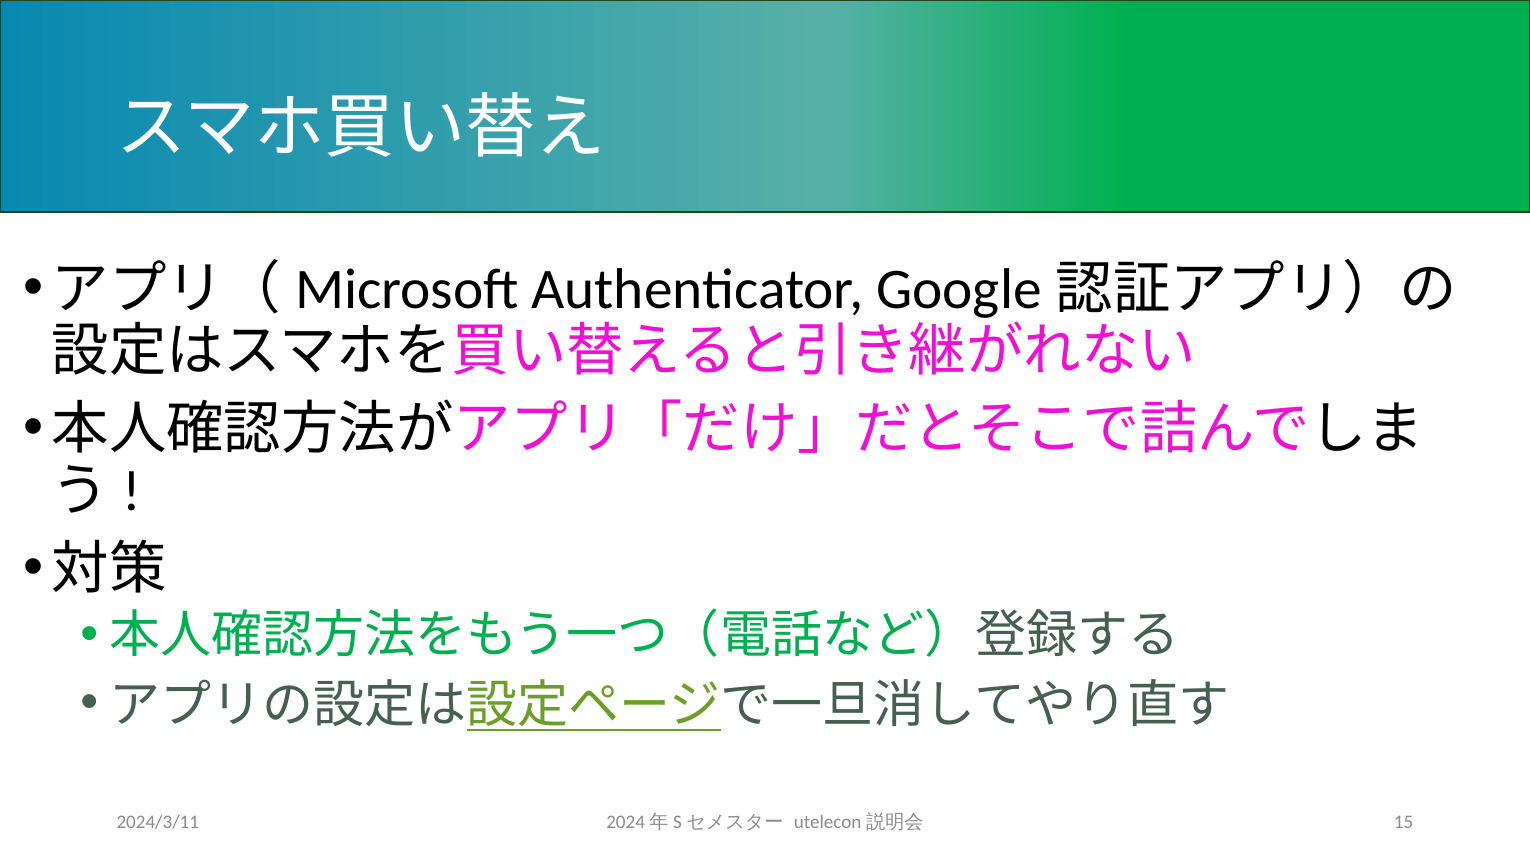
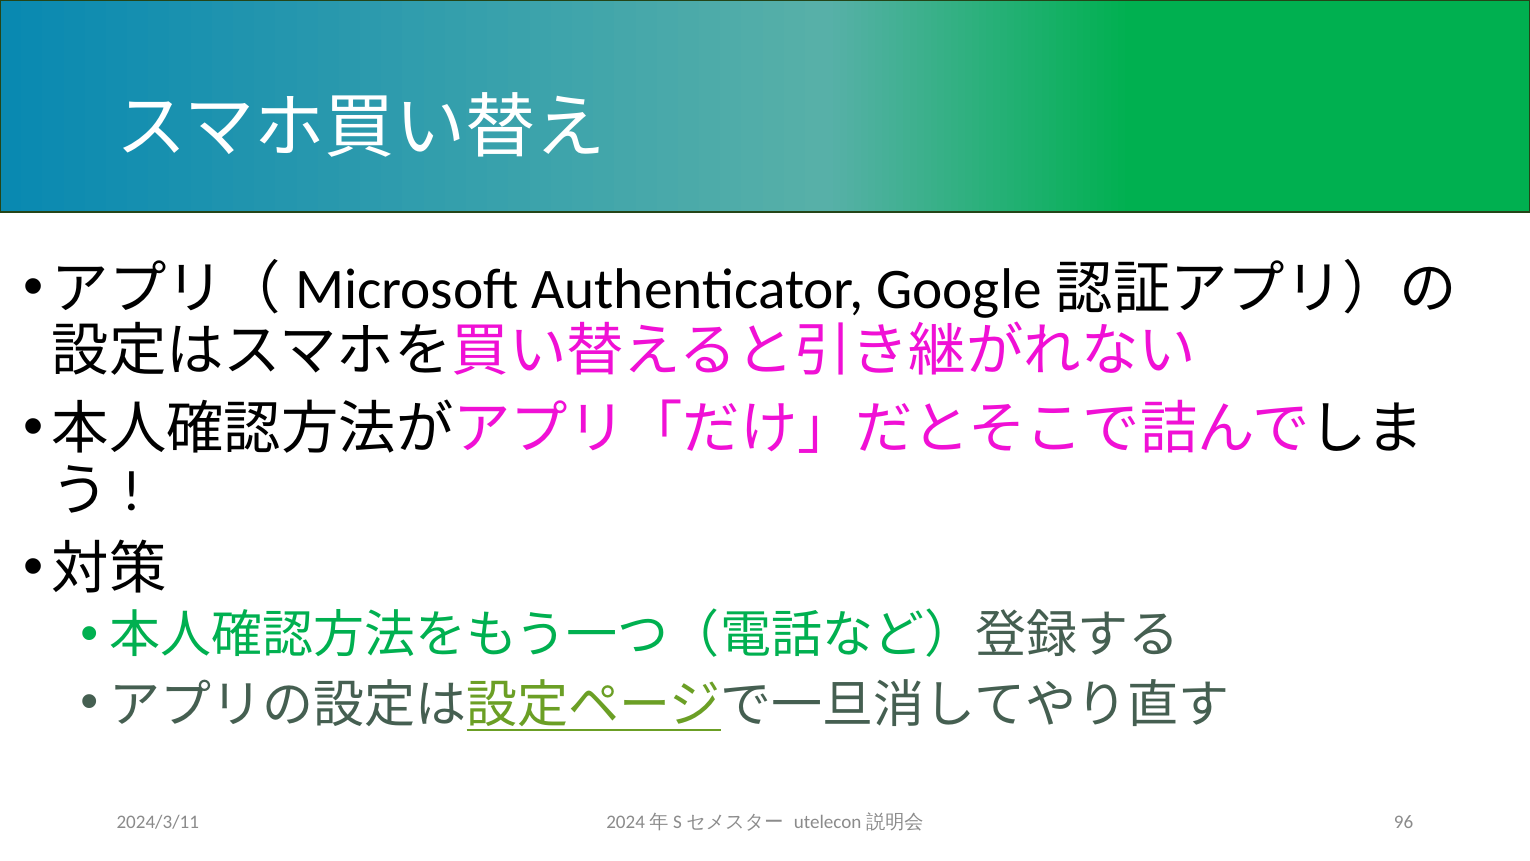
15: 15 -> 96 (1404, 822)
